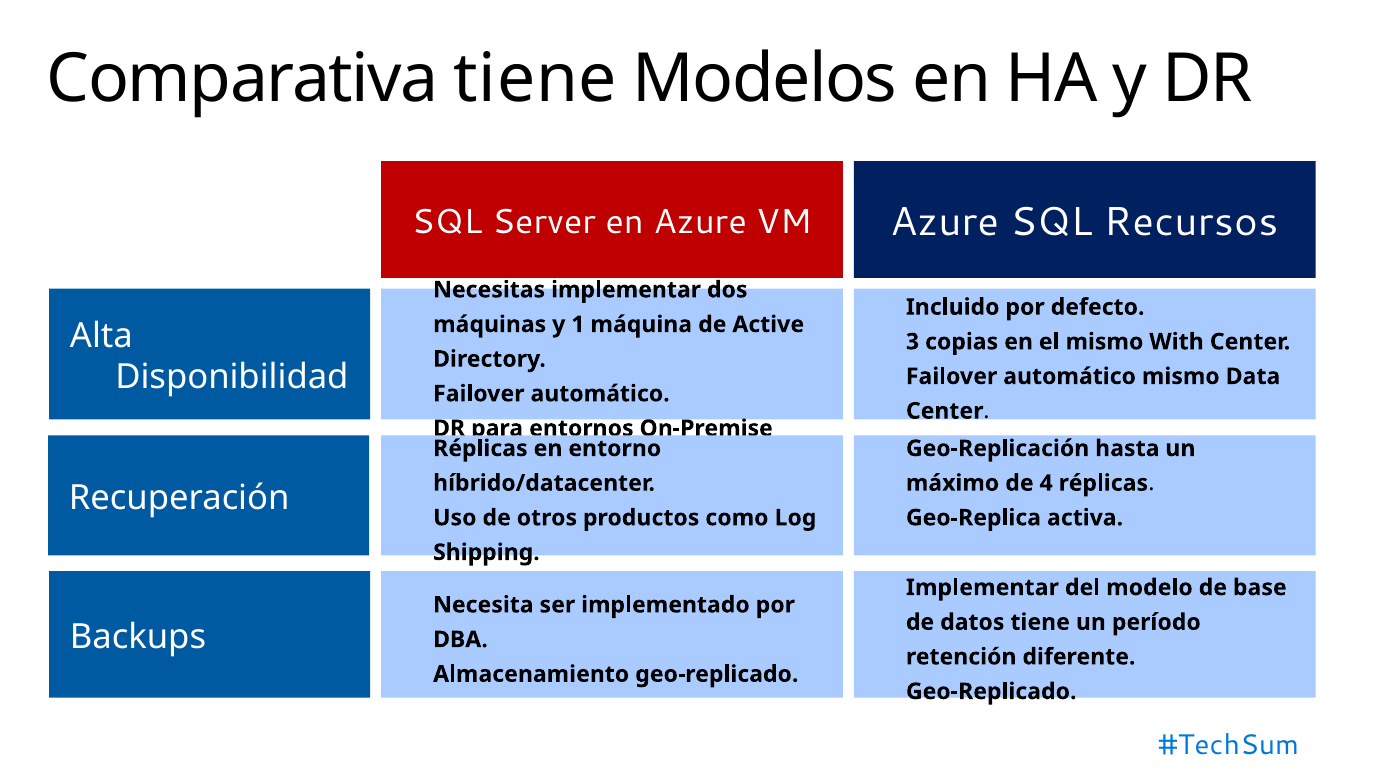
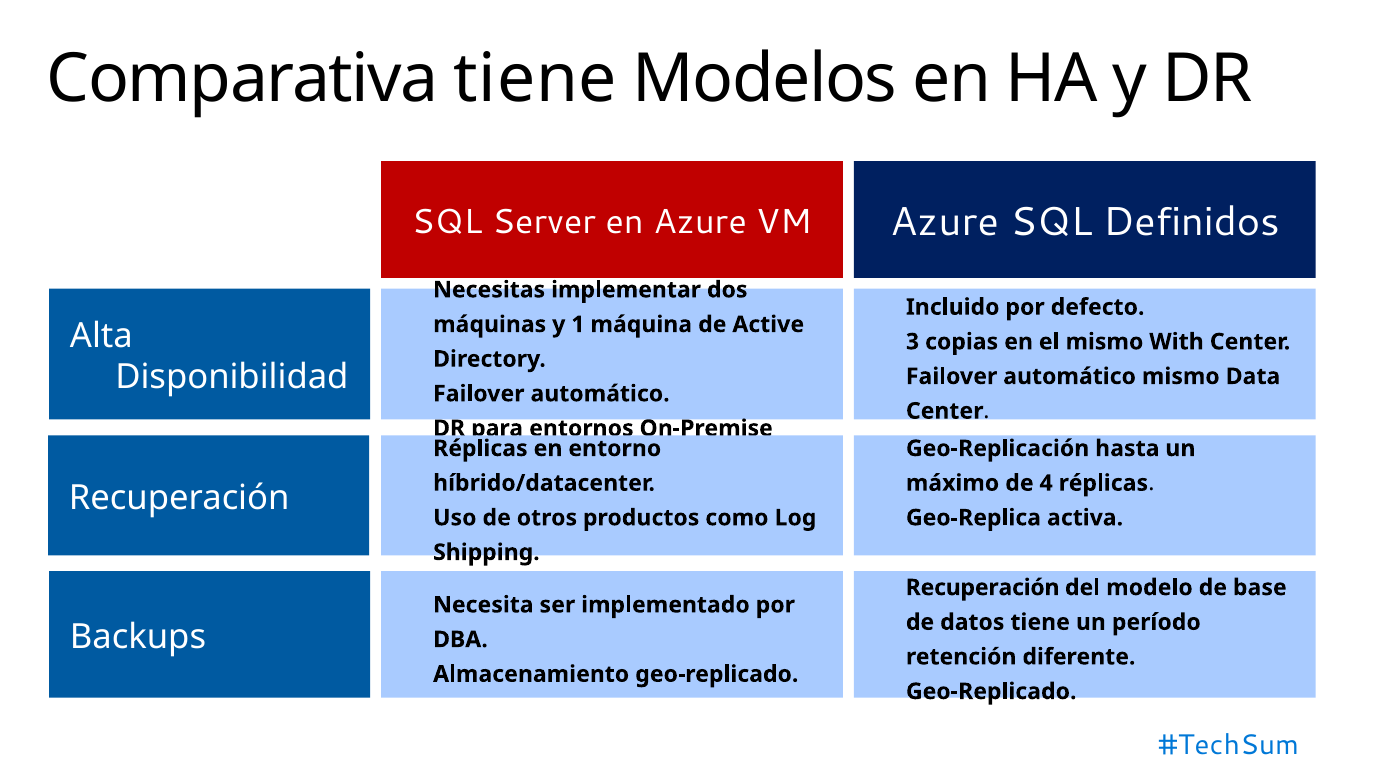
Recursos: Recursos -> Definidos (1191, 222)
Implementar: Implementar -> Recuperación (983, 588)
